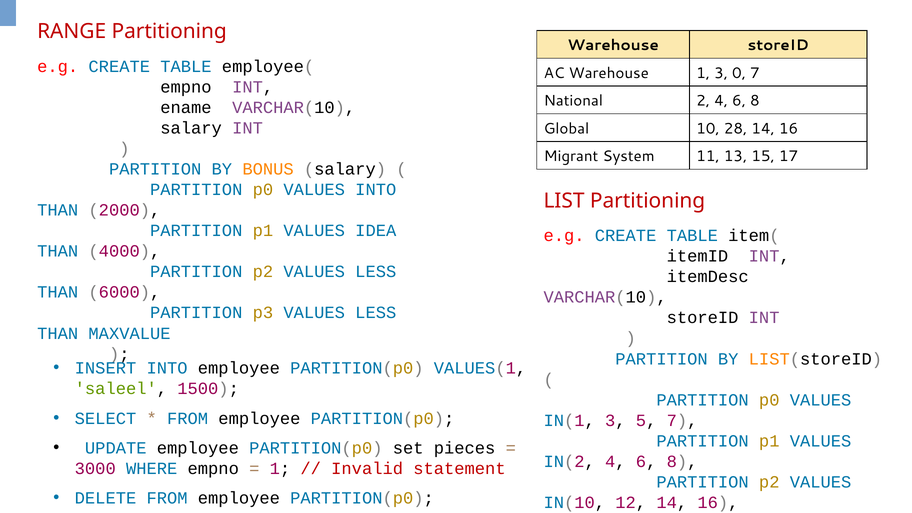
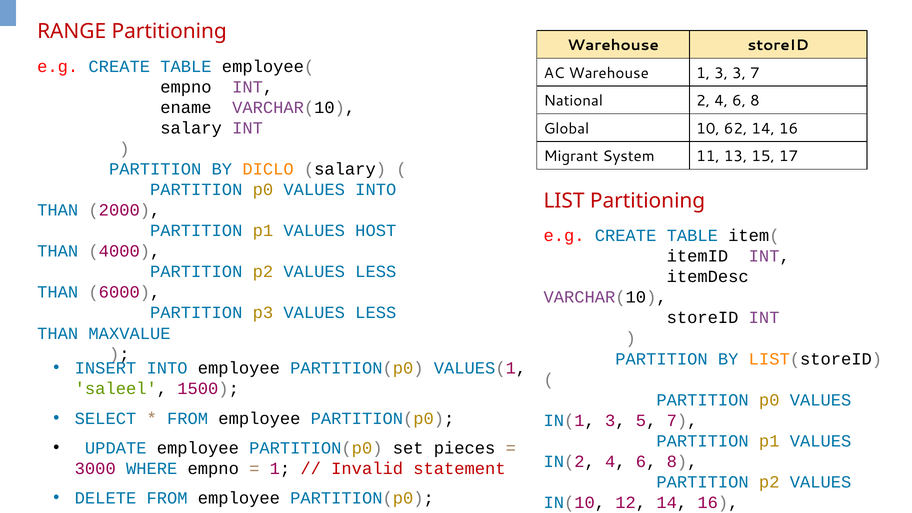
3 0: 0 -> 3 (739, 73)
28: 28 -> 62 (736, 129)
BONUS: BONUS -> DICLO (268, 169)
IDEA: IDEA -> HOST (376, 231)
